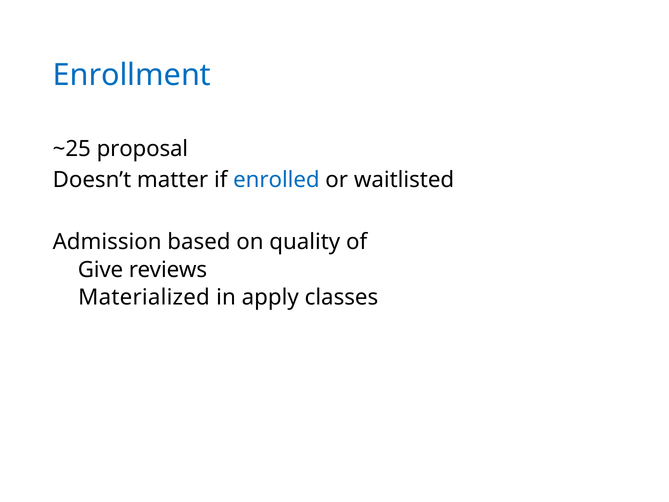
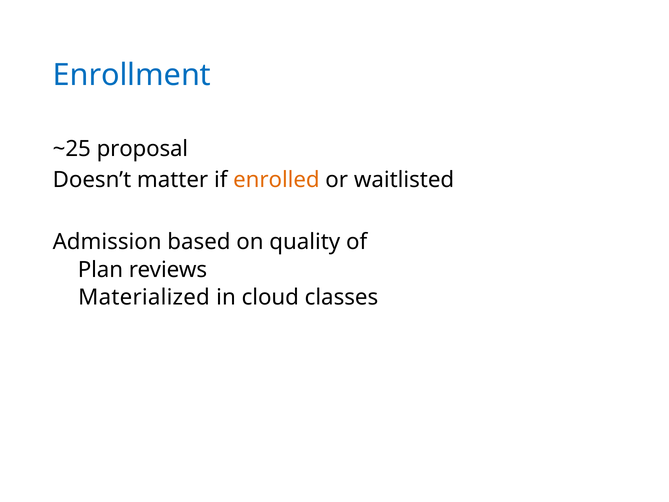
enrolled colour: blue -> orange (276, 180)
Give: Give -> Plan (100, 270)
apply: apply -> cloud (270, 297)
